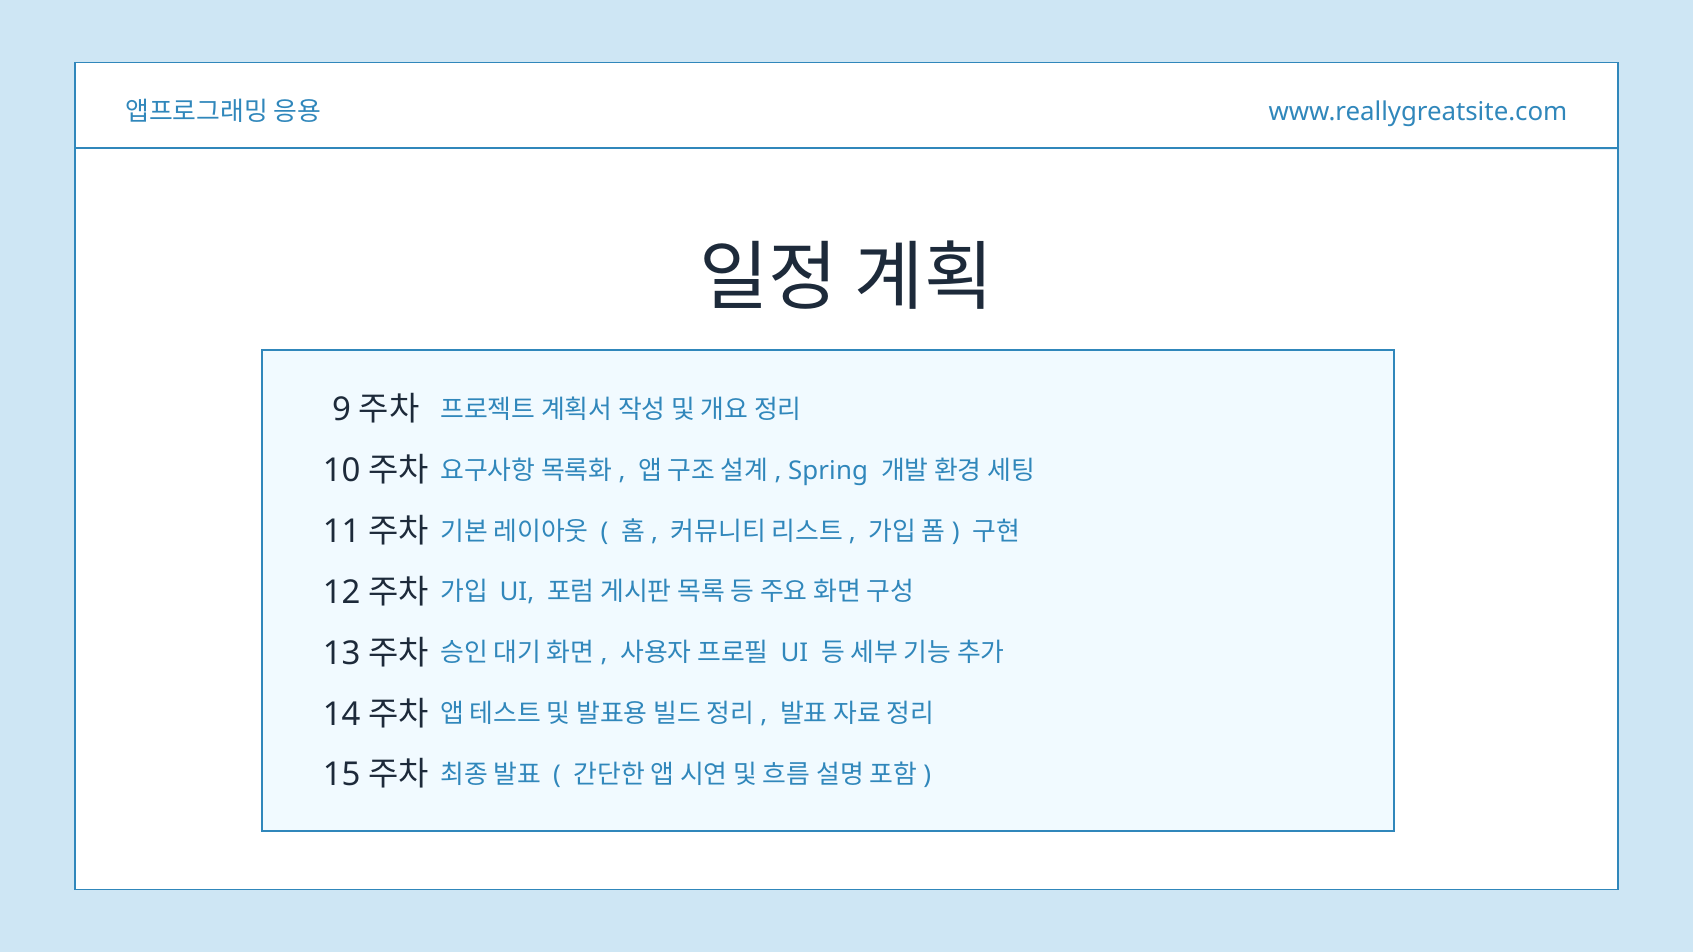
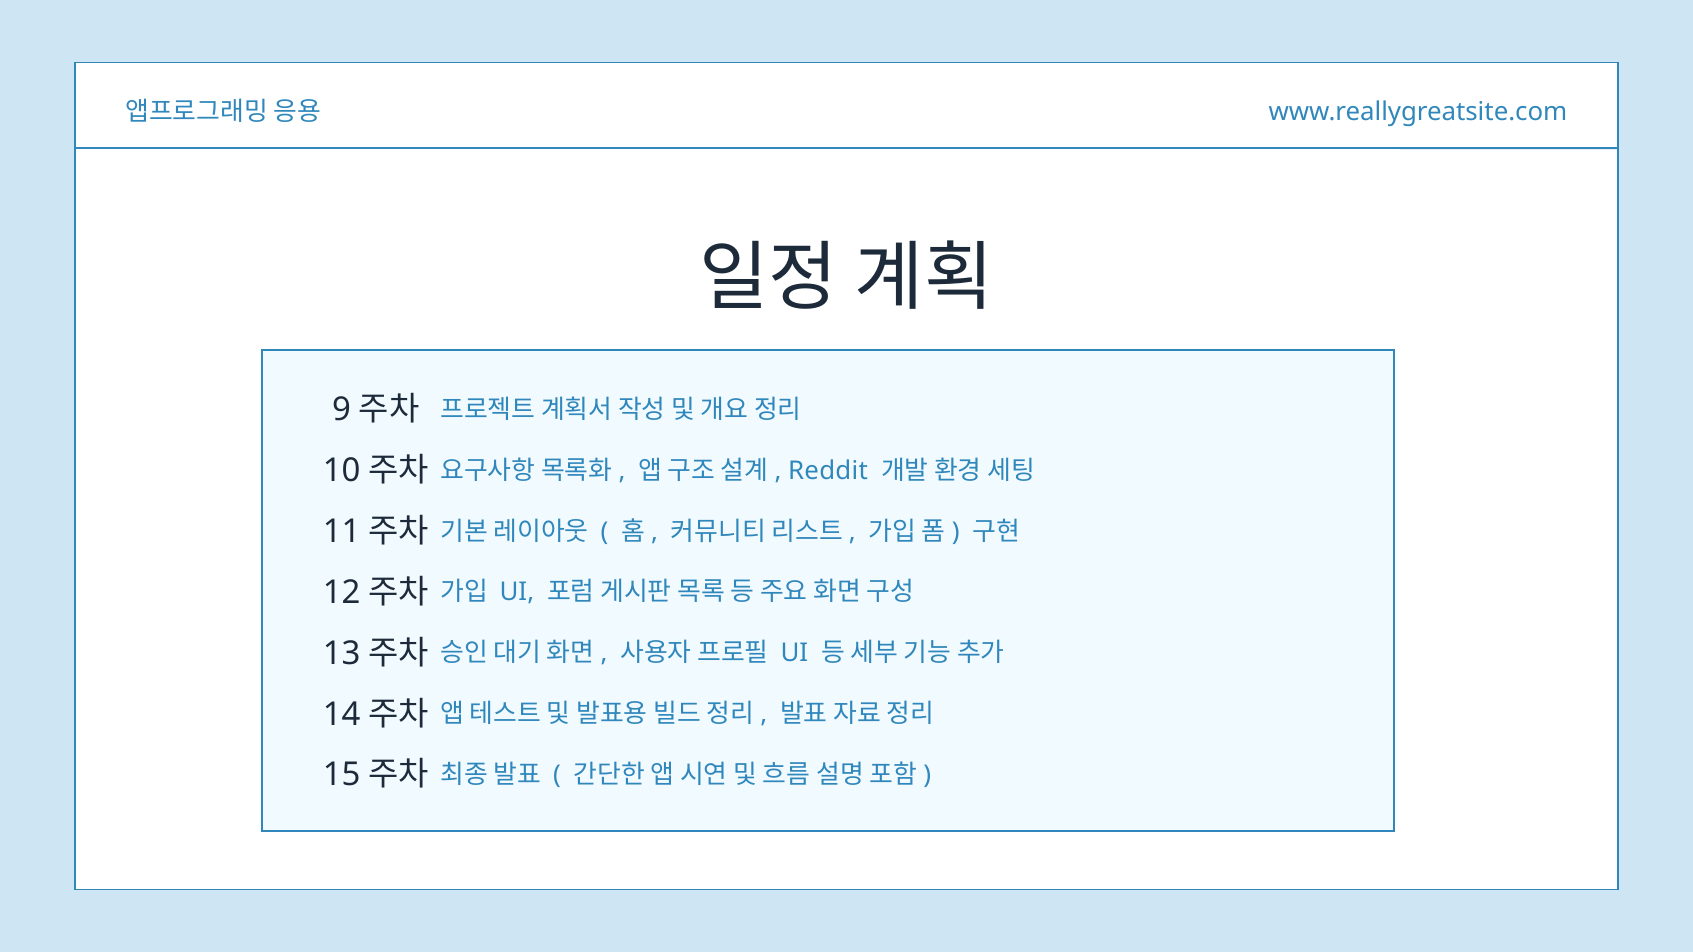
Spring: Spring -> Reddit (828, 471)
